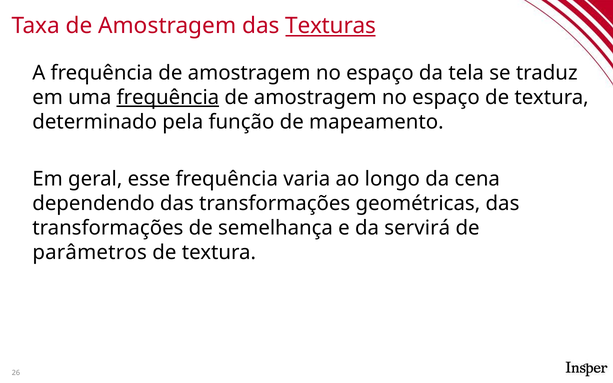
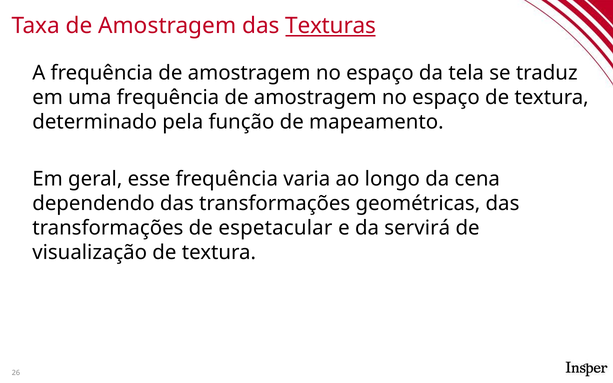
frequência underline: present -> none (168, 98)
semelhança: semelhança -> espetacular (275, 228)
parâmetros: parâmetros -> visualização (90, 253)
